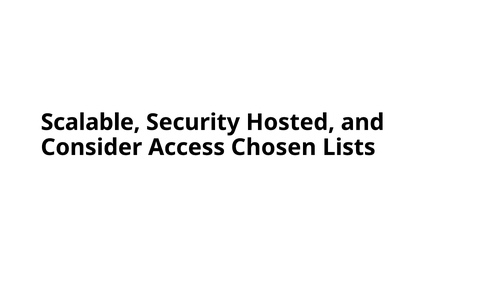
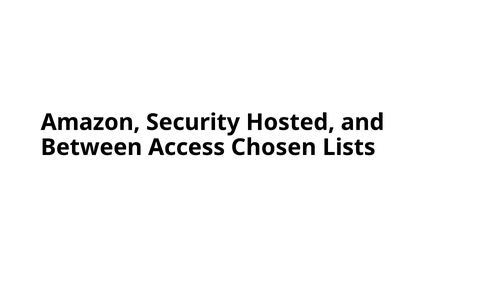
Scalable: Scalable -> Amazon (90, 122)
Consider: Consider -> Between (91, 147)
